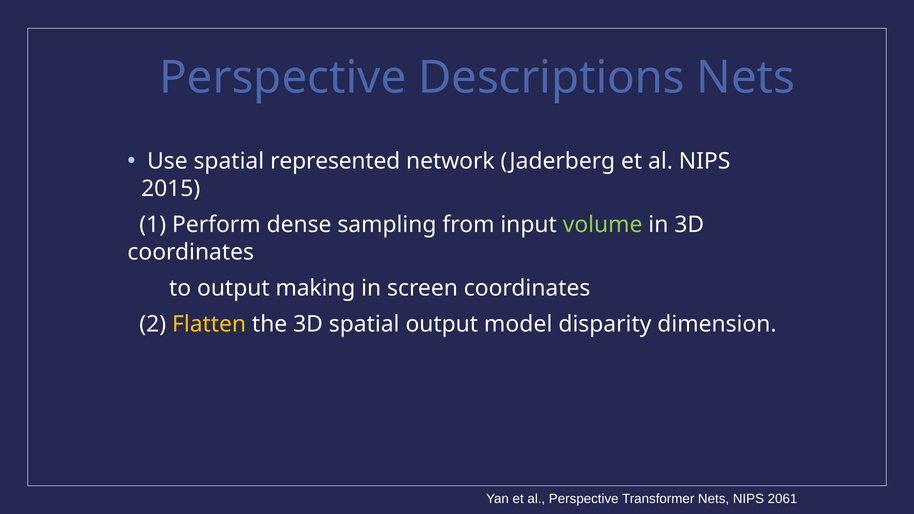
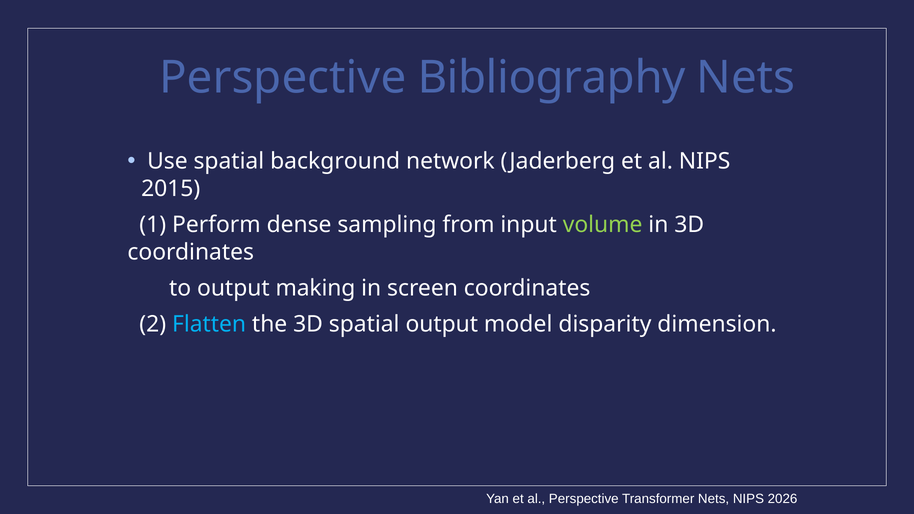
Descriptions: Descriptions -> Bibliography (552, 78)
represented: represented -> background (335, 161)
Flatten colour: yellow -> light blue (209, 324)
2061: 2061 -> 2026 (783, 499)
